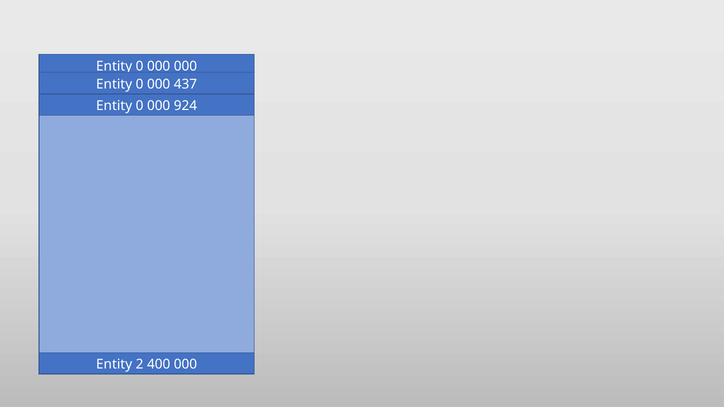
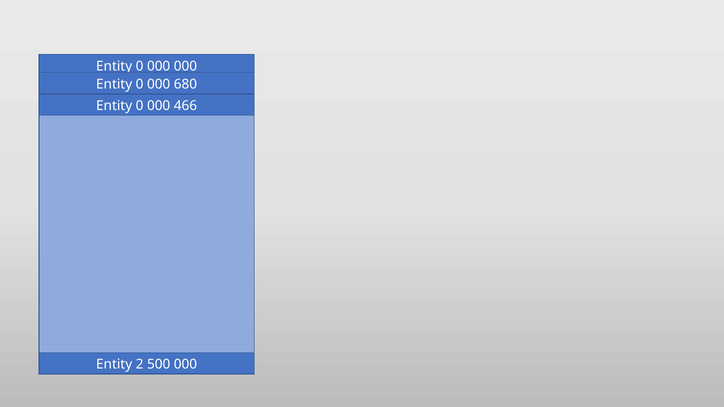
437: 437 -> 680 (185, 84)
924: 924 -> 466 (185, 106)
400: 400 -> 500 (159, 365)
